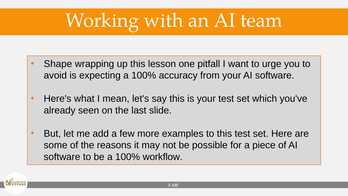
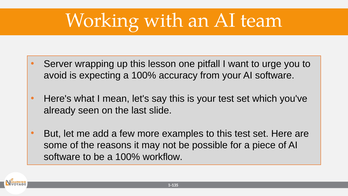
Shape: Shape -> Server (58, 64)
